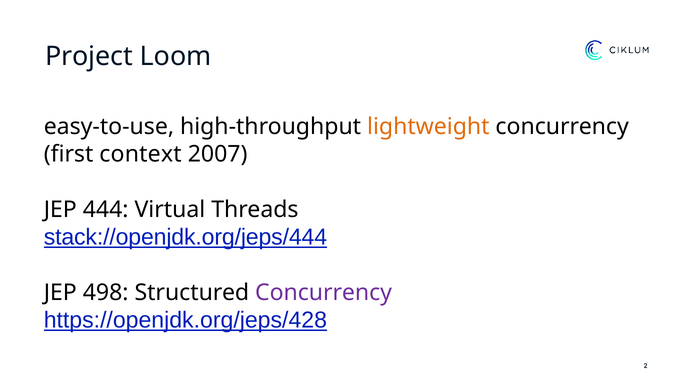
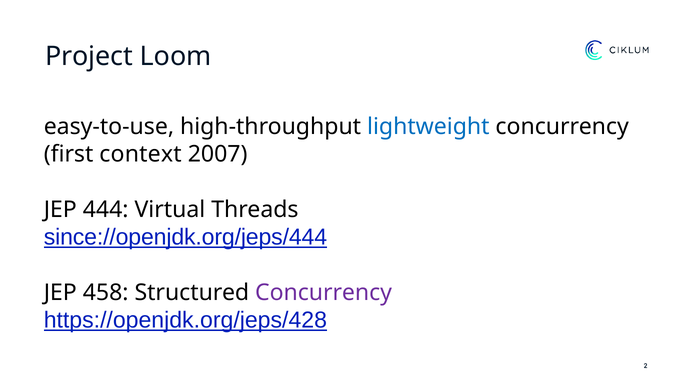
lightweight colour: orange -> blue (428, 127)
stack://openjdk.org/jeps/444: stack://openjdk.org/jeps/444 -> since://openjdk.org/jeps/444 (185, 237)
498: 498 -> 458 (106, 293)
